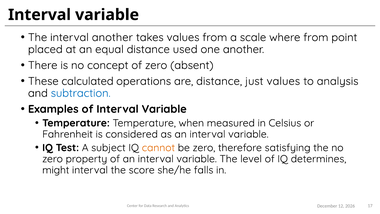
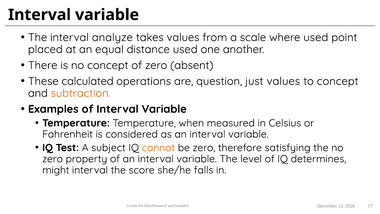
interval another: another -> analyze (112, 37)
where from: from -> used (316, 37)
are distance: distance -> question (219, 81)
to analysis: analysis -> concept (338, 81)
subtraction colour: blue -> orange (81, 93)
